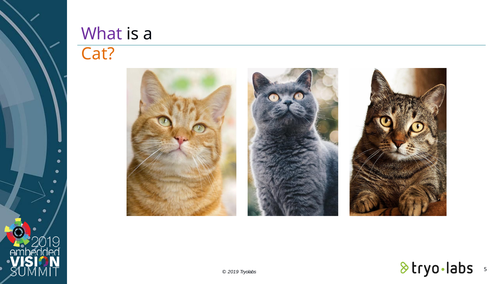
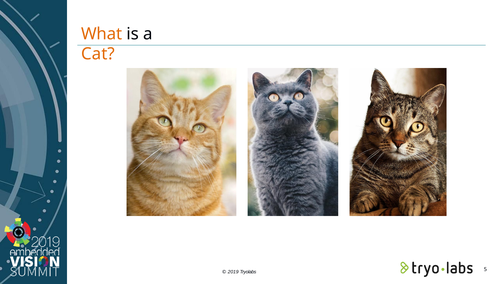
What colour: purple -> orange (102, 34)
